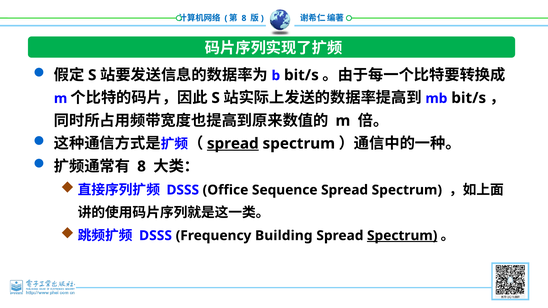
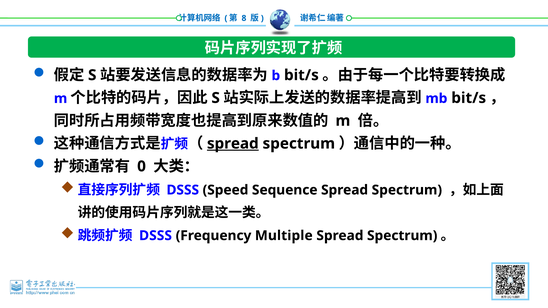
8: 8 -> 0 (142, 166)
Office: Office -> Speed (225, 190)
Building: Building -> Multiple (284, 236)
Spectrum underline: present -> none (402, 236)
